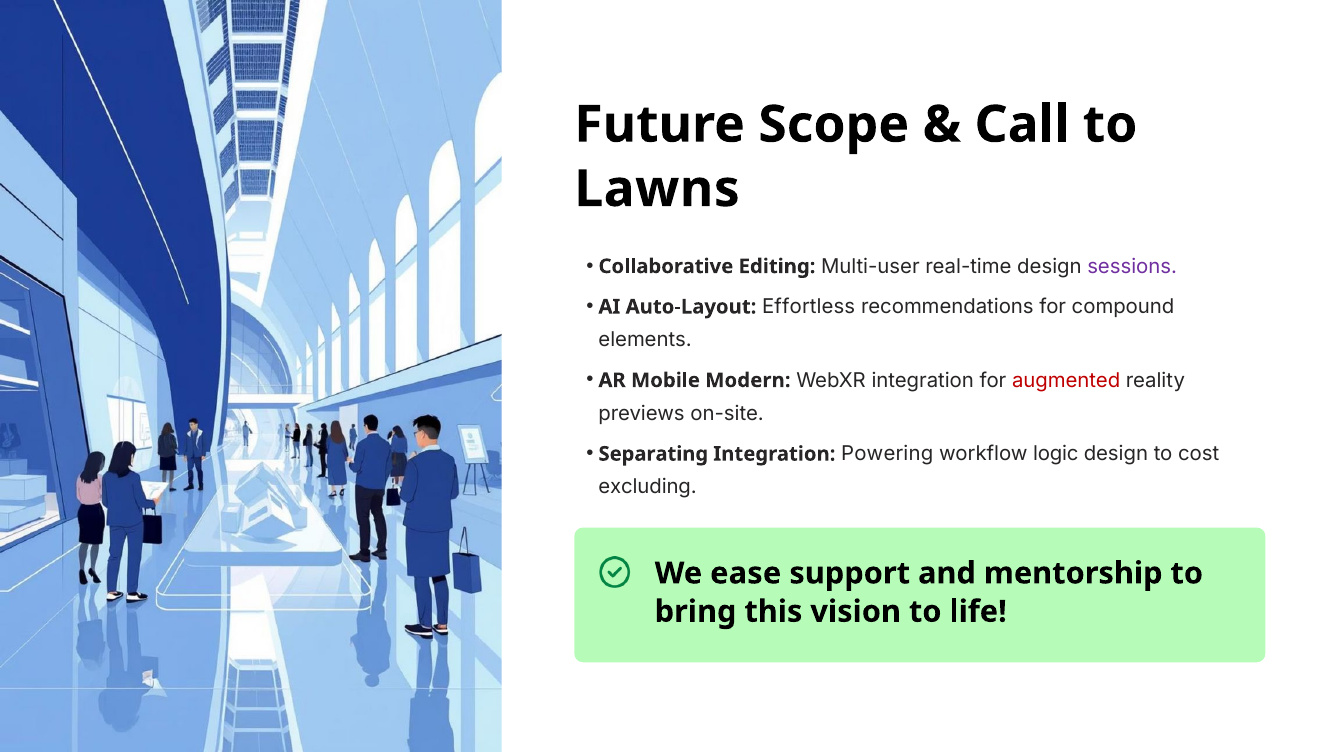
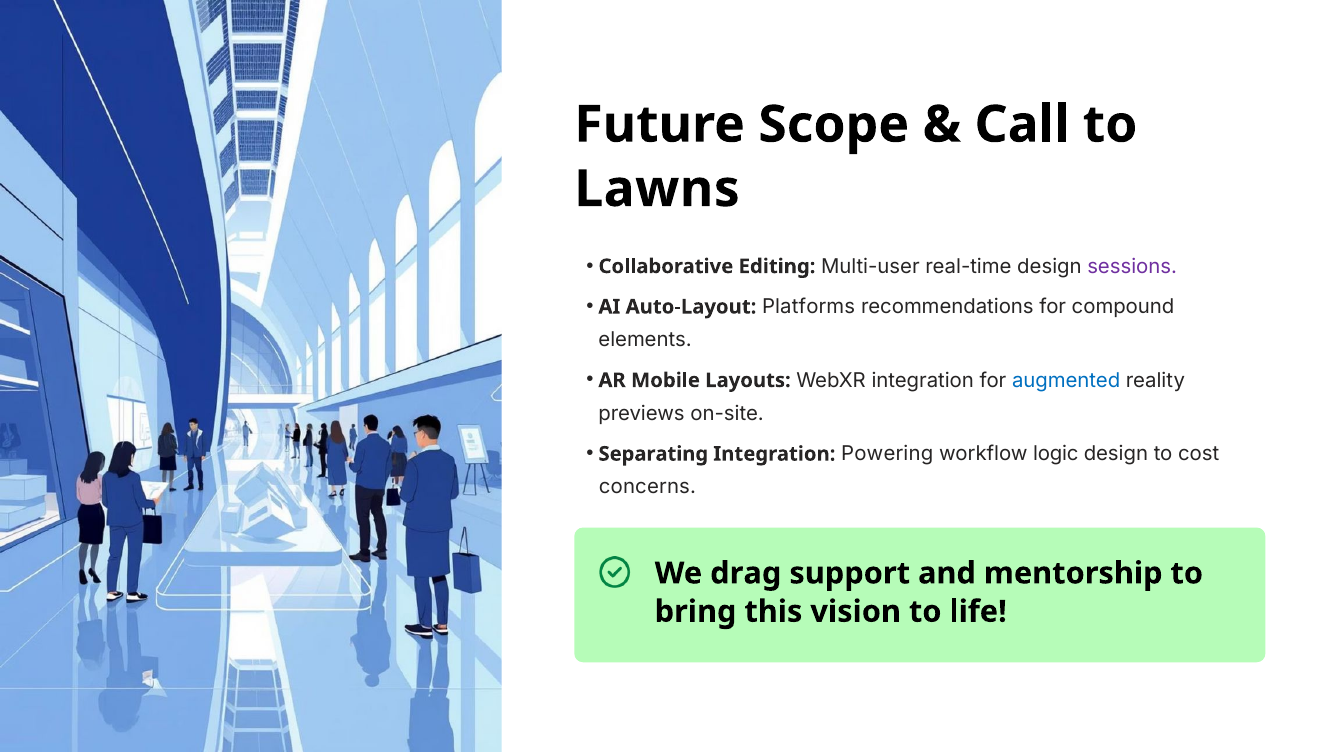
Effortless: Effortless -> Platforms (809, 307)
Modern: Modern -> Layouts (748, 381)
augmented colour: red -> blue (1066, 381)
excluding: excluding -> concerns (647, 487)
ease: ease -> drag (746, 574)
